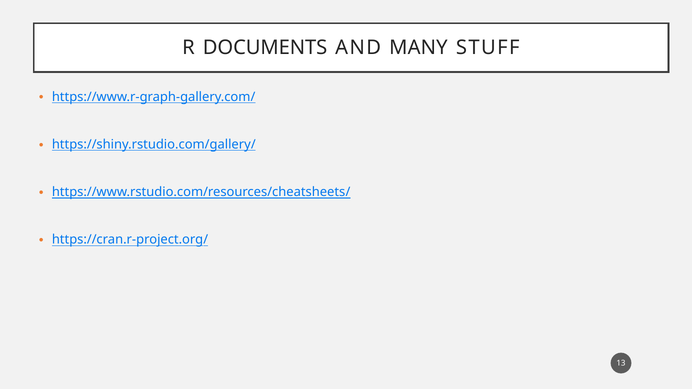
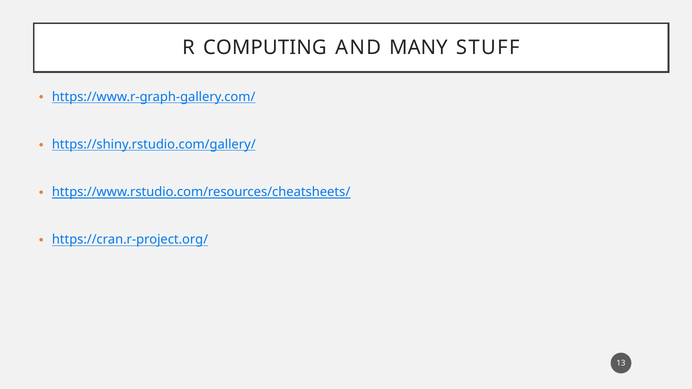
DOCUMENTS: DOCUMENTS -> COMPUTING (265, 48)
